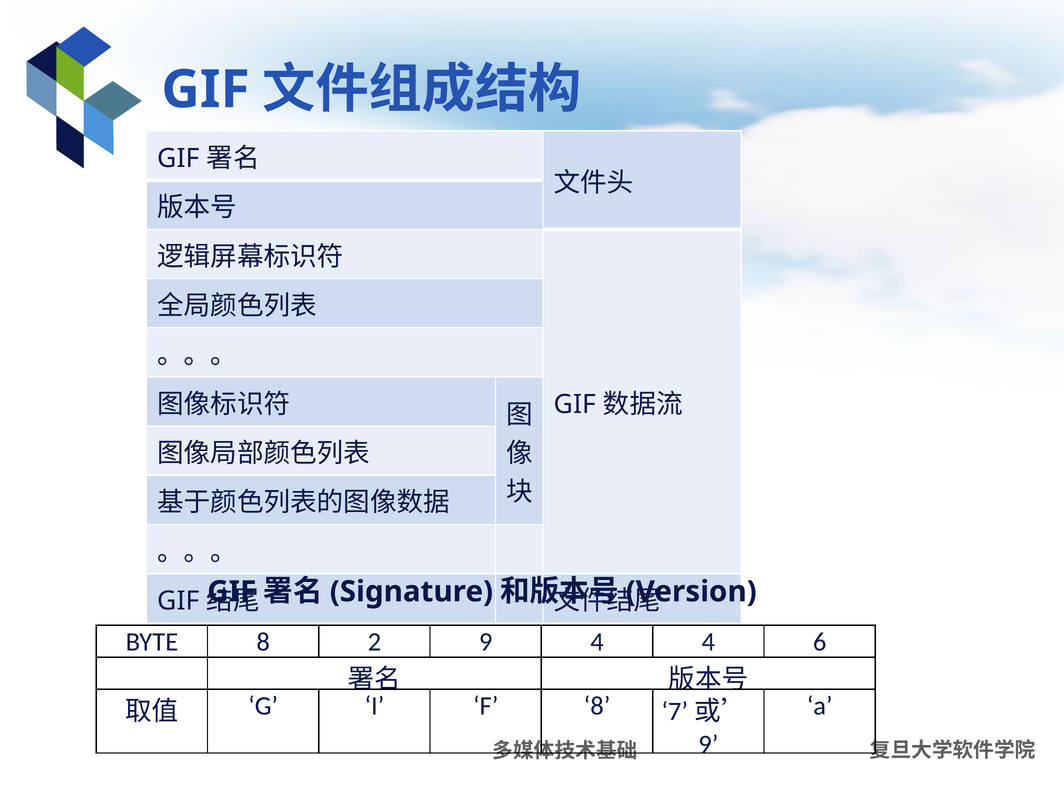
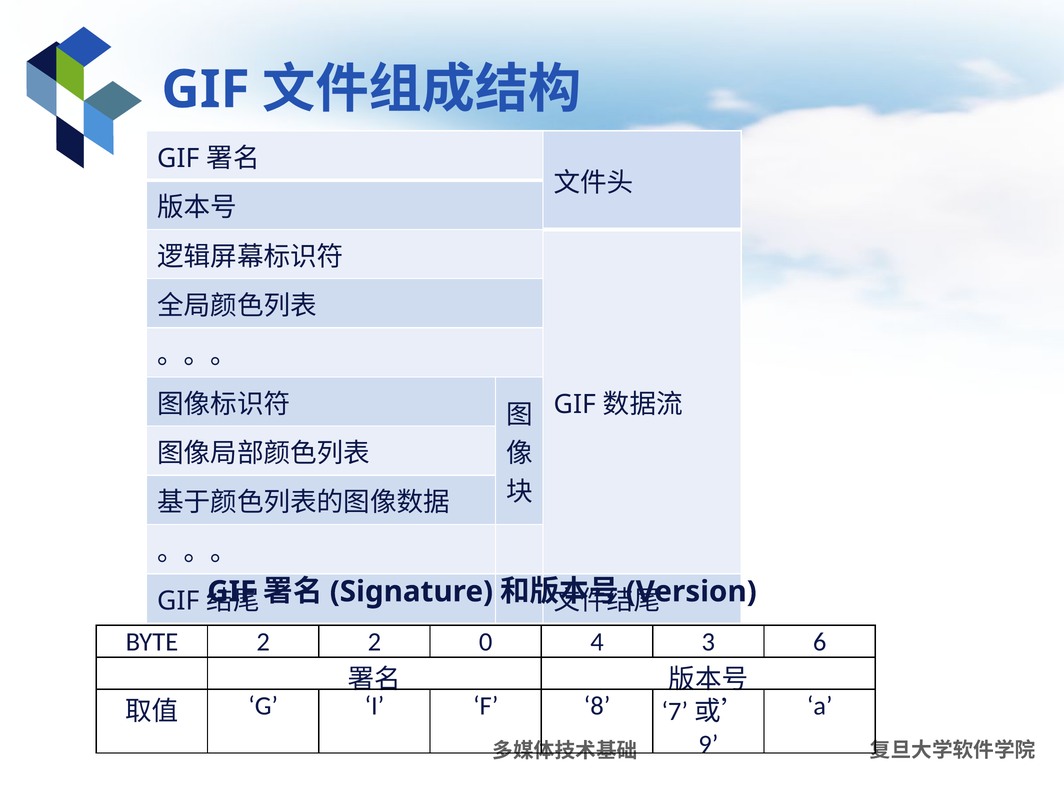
BYTE 8: 8 -> 2 (263, 642)
2 9: 9 -> 0 (486, 642)
4 4: 4 -> 3 (708, 642)
